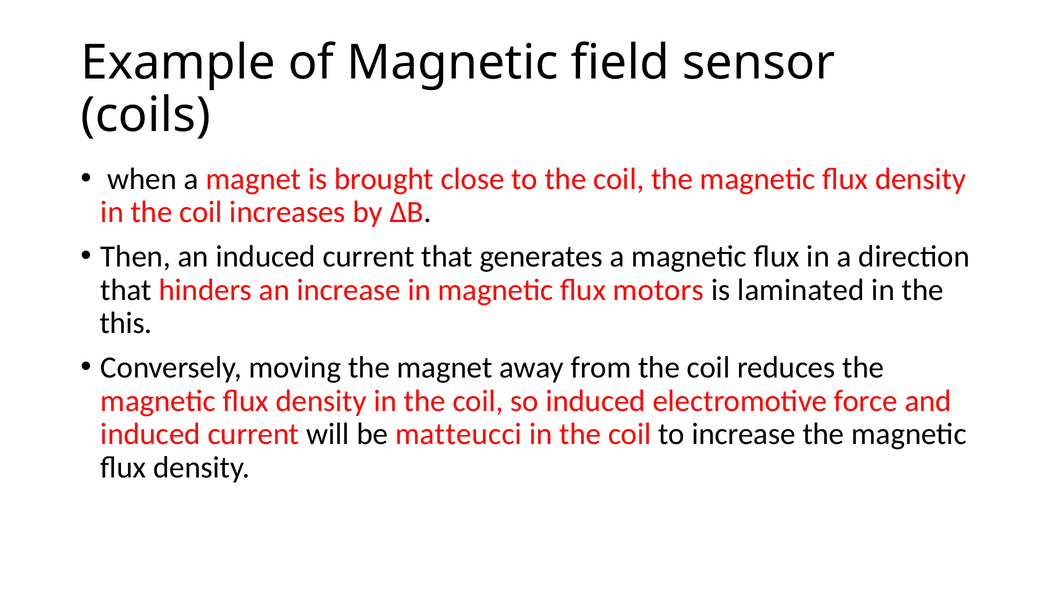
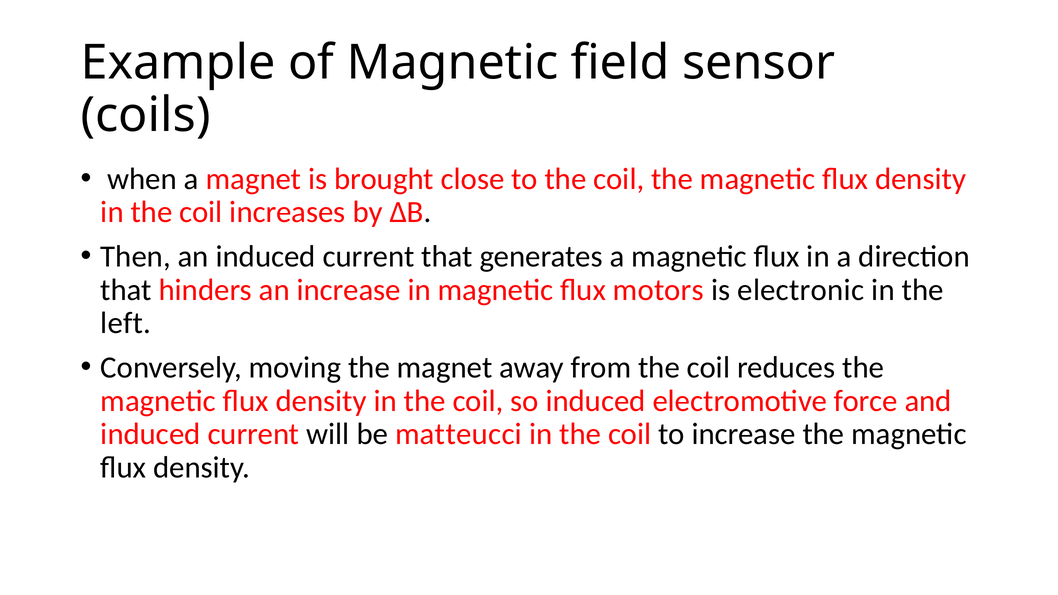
laminated: laminated -> electronic (801, 290)
this: this -> left (126, 323)
